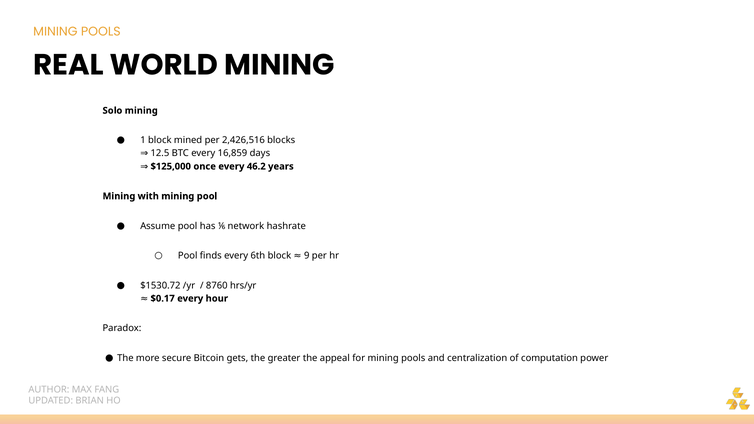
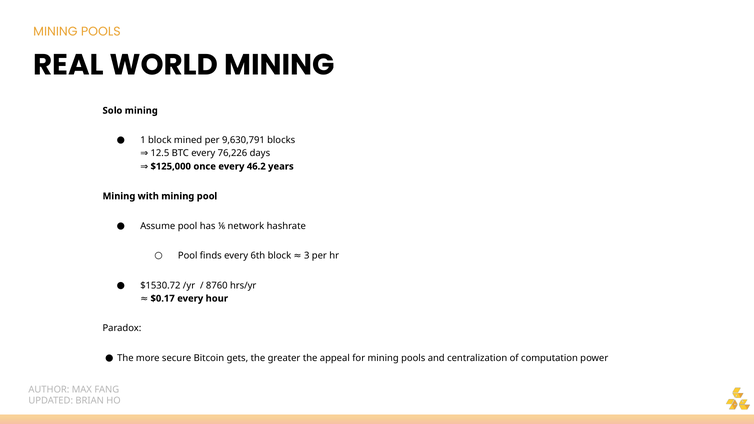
2,426,516: 2,426,516 -> 9,630,791 (243, 140)
16,859: 16,859 -> 76,226 (232, 153)
9: 9 -> 3 (307, 256)
